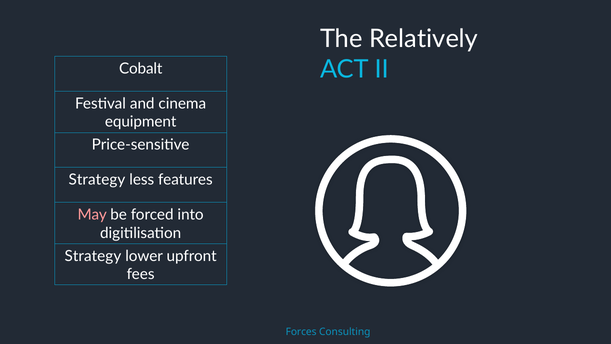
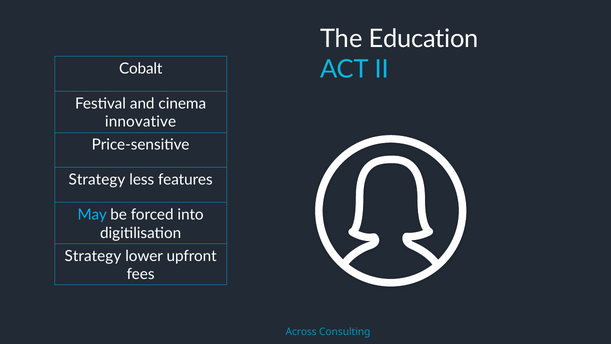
Relatively: Relatively -> Education (424, 39)
equipment: equipment -> innovative (141, 122)
May colour: pink -> light blue (92, 214)
Forces: Forces -> Across (301, 332)
